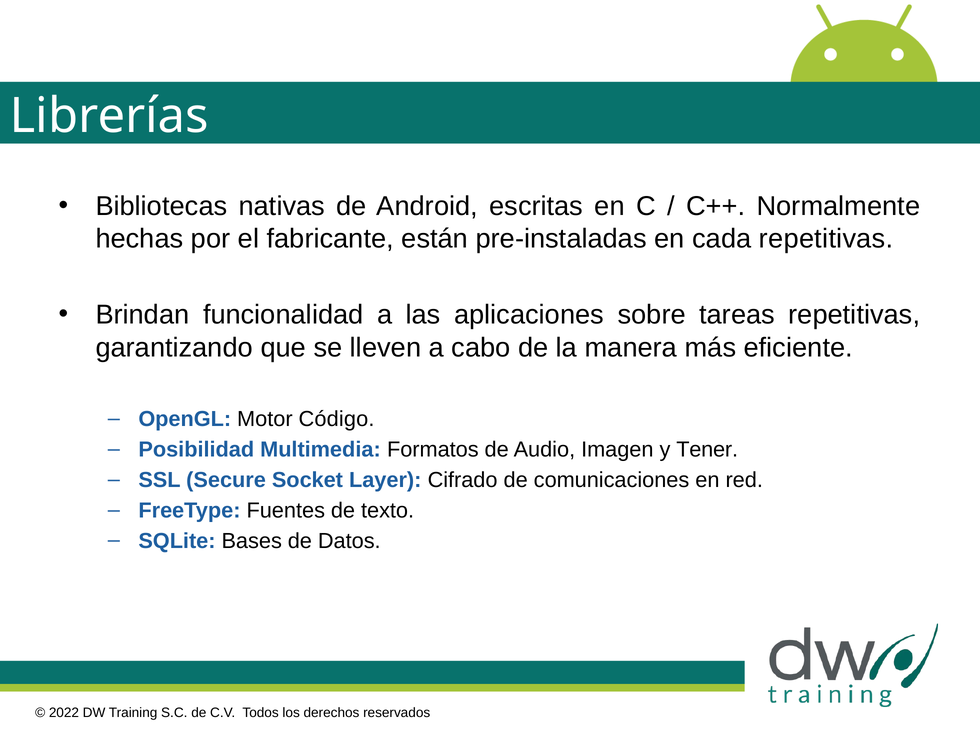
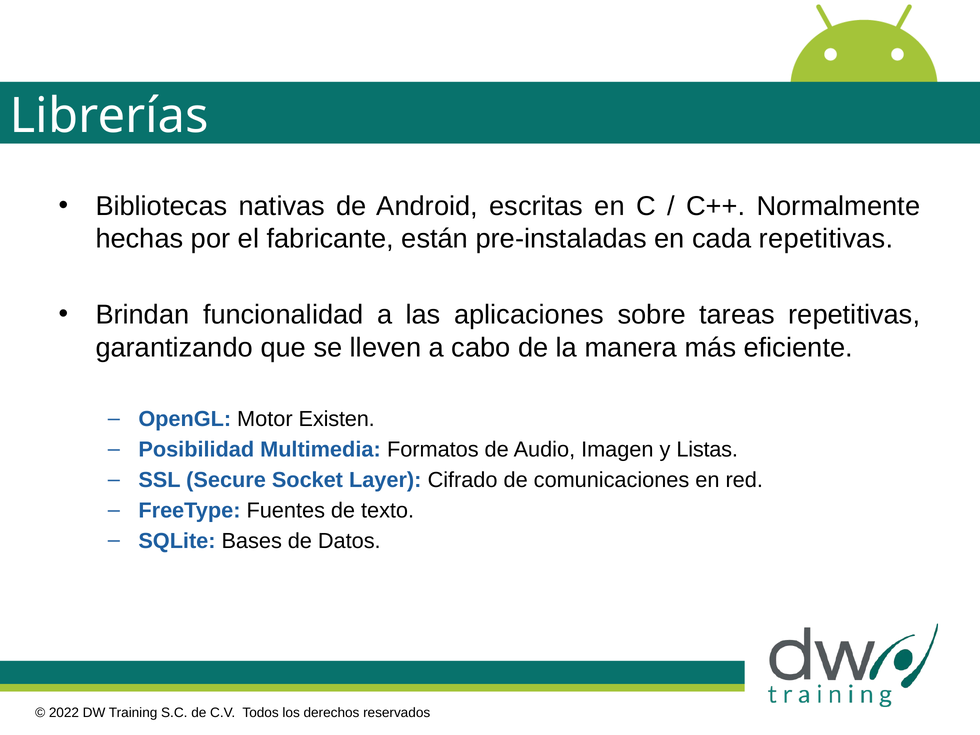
Código: Código -> Existen (337, 419)
Tener: Tener -> Listas (707, 450)
